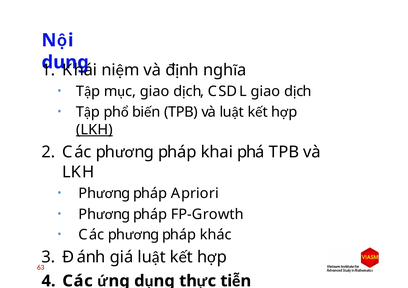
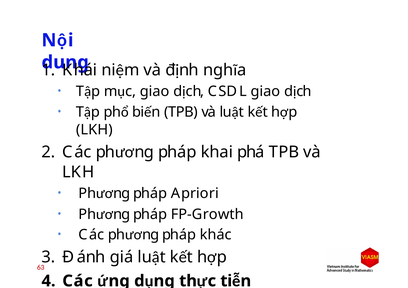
LKH underline: present -> none (94, 130)
